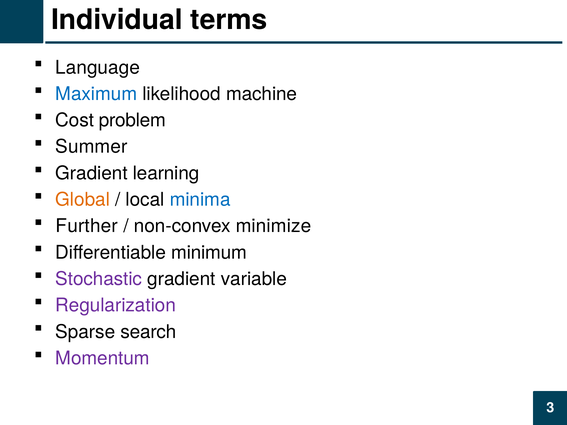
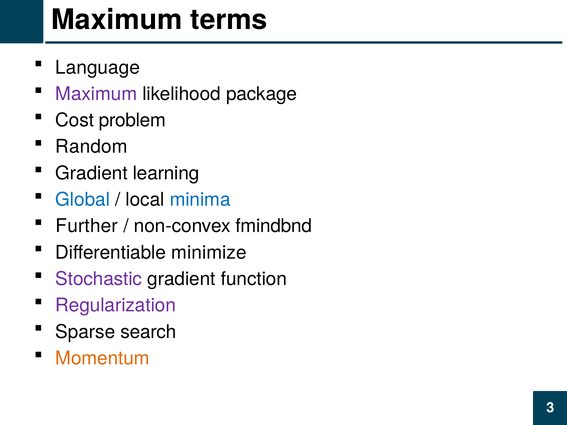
Individual: Individual -> Maximum (117, 20)
Maximum colour: blue -> purple (96, 94)
machine: machine -> package (262, 94)
Summer: Summer -> Random (91, 147)
Global colour: orange -> blue (83, 200)
minimize: minimize -> fmindbnd (274, 226)
minimum: minimum -> minimize (209, 253)
variable: variable -> function (254, 279)
Momentum colour: purple -> orange (103, 358)
